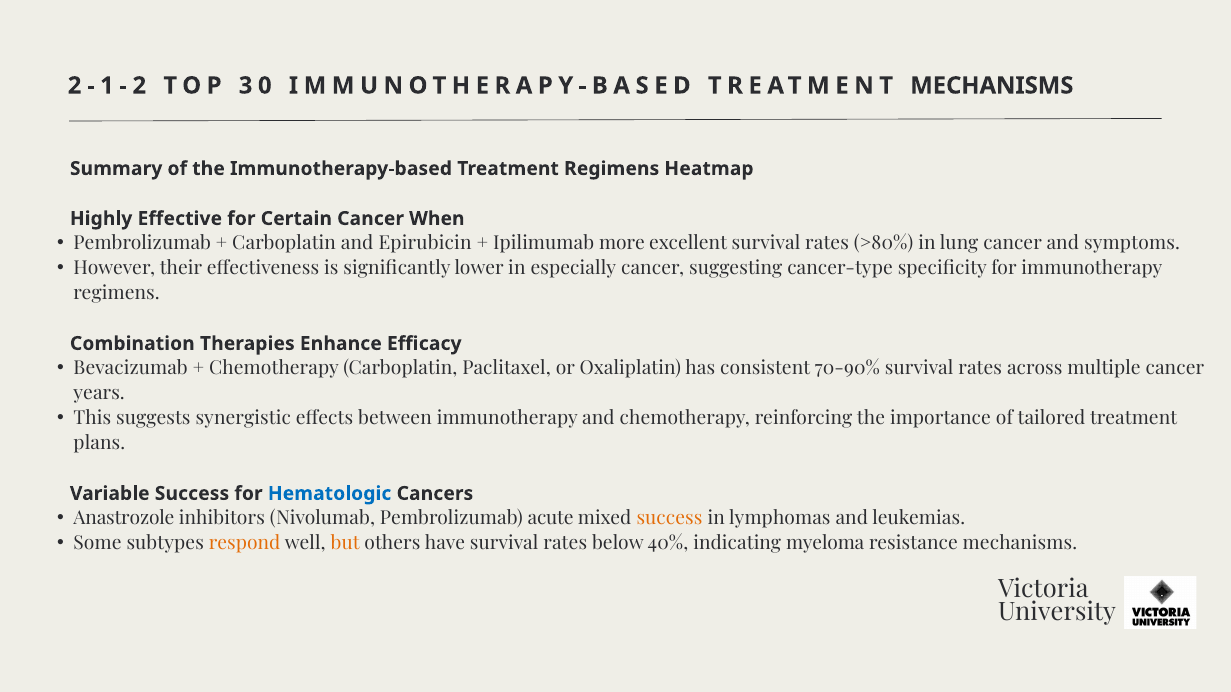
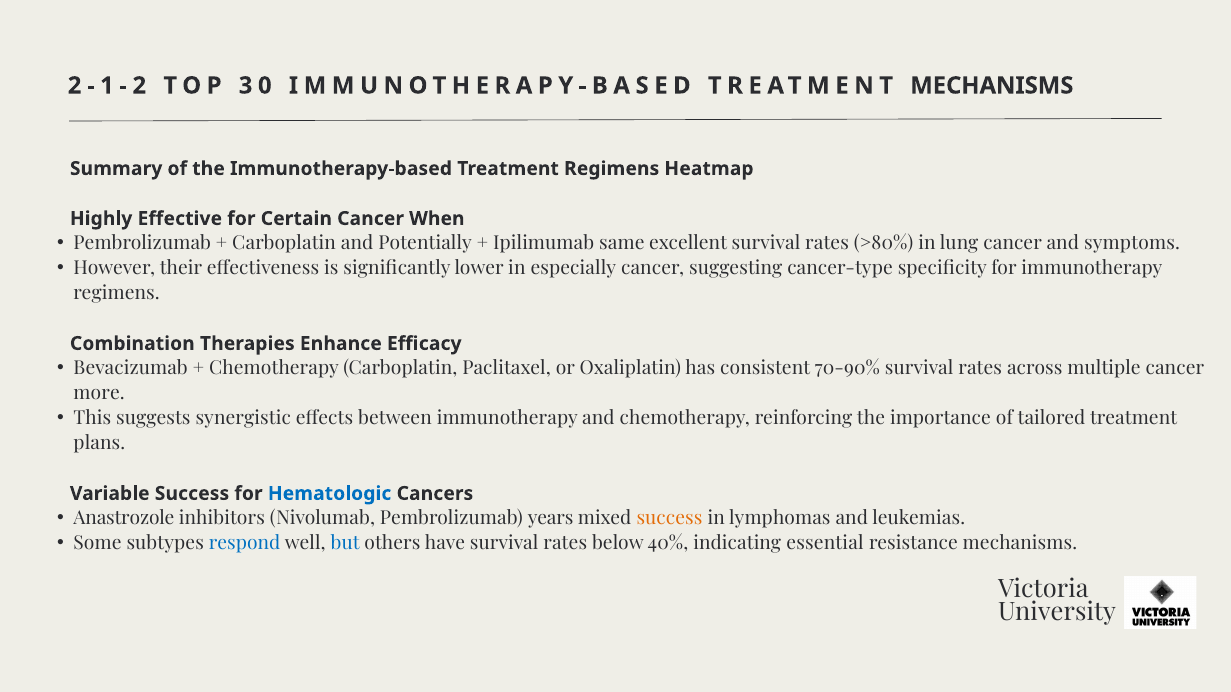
Epirubicin: Epirubicin -> Potentially (425, 244)
more: more -> same (622, 244)
years: years -> more (99, 394)
acute: acute -> years (551, 519)
respond colour: orange -> blue (245, 544)
but colour: orange -> blue (345, 544)
myeloma: myeloma -> essential (825, 544)
